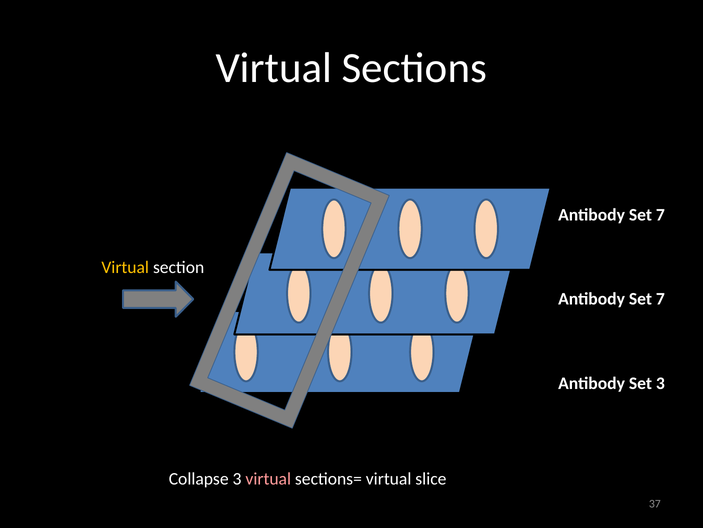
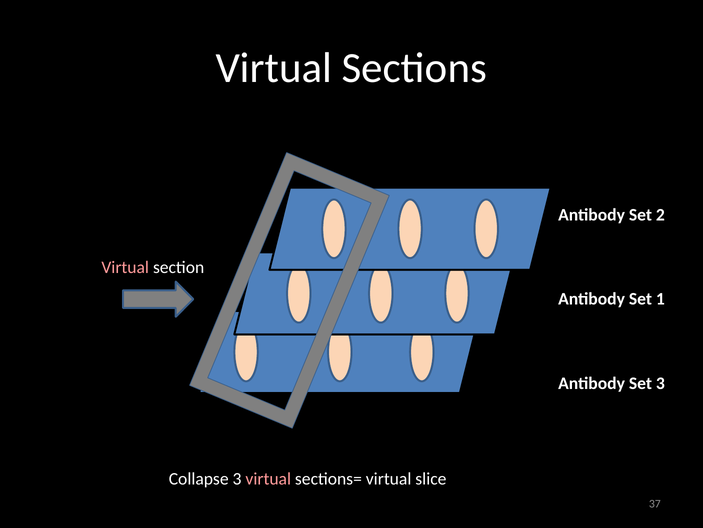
7: 7 -> 2 (660, 214)
Virtual colour: yellow -> pink (125, 267)
7: 7 -> 1 (660, 299)
